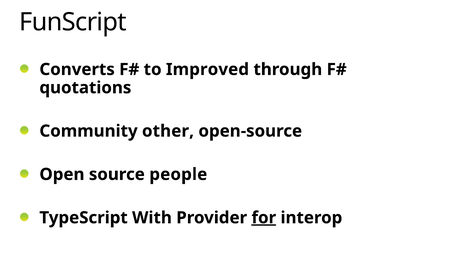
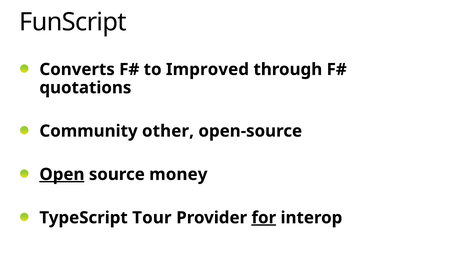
Open underline: none -> present (62, 174)
people: people -> money (178, 174)
With: With -> Tour (152, 217)
